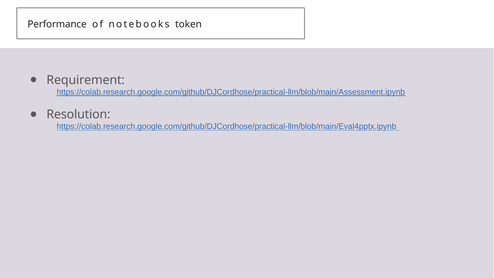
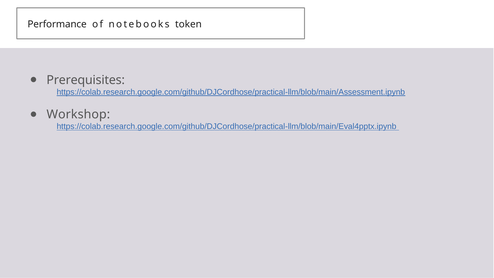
Requirement: Requirement -> Prerequisites (86, 80)
Resolution: Resolution -> Workshop (78, 114)
